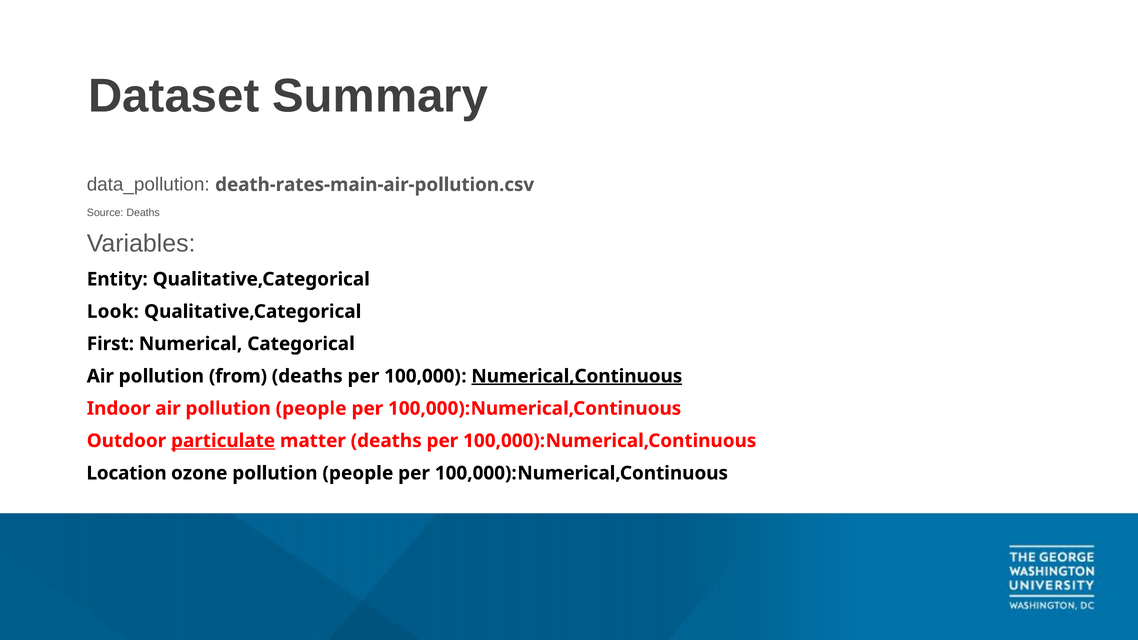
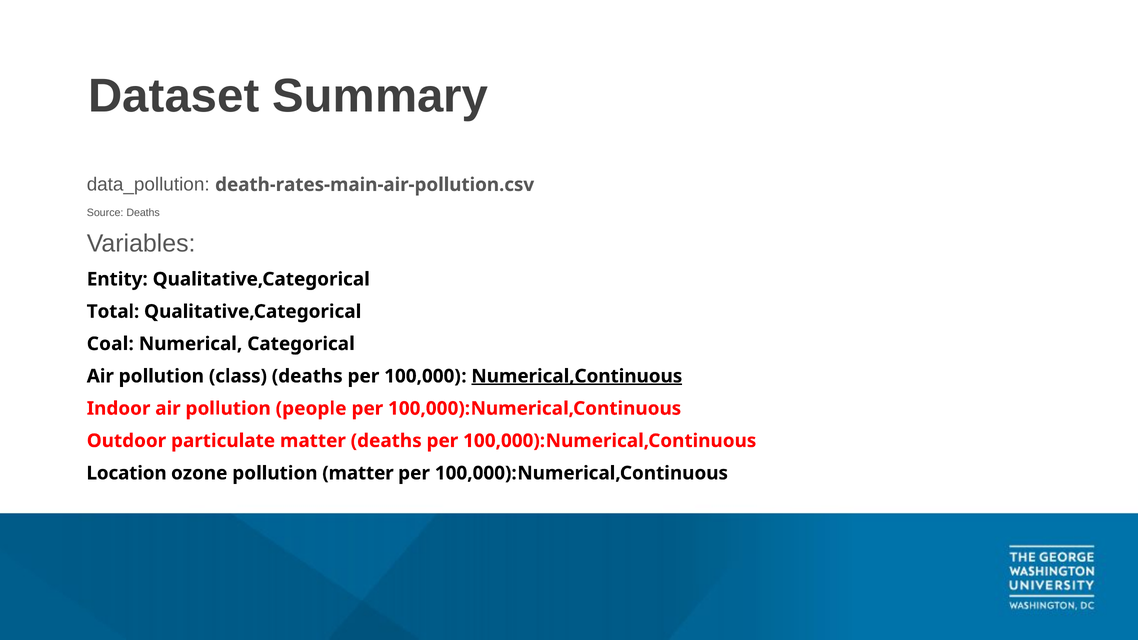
Look: Look -> Total (113, 312)
First: First -> Coal (110, 344)
from: from -> class (238, 376)
particulate underline: present -> none (223, 441)
ozone pollution people: people -> matter (358, 473)
